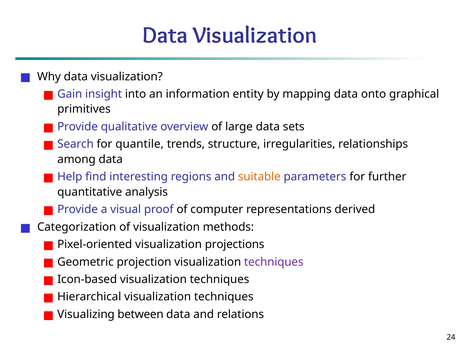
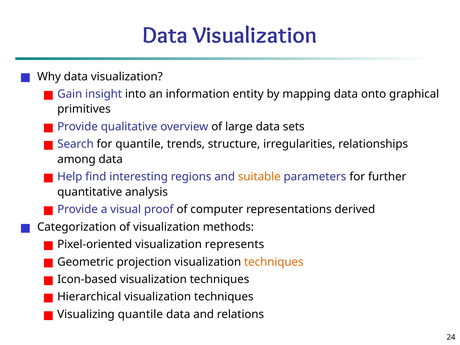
projections: projections -> represents (235, 244)
techniques colour: purple -> orange (274, 262)
Visualizing between: between -> quantile (140, 314)
